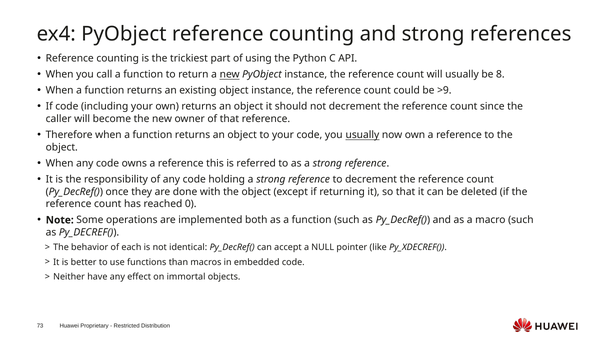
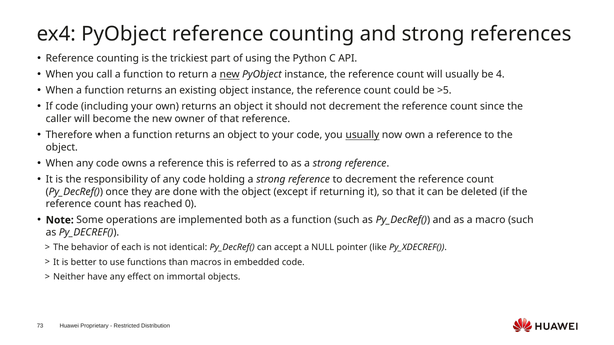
8: 8 -> 4 (500, 74)
>9: >9 -> >5 (444, 91)
